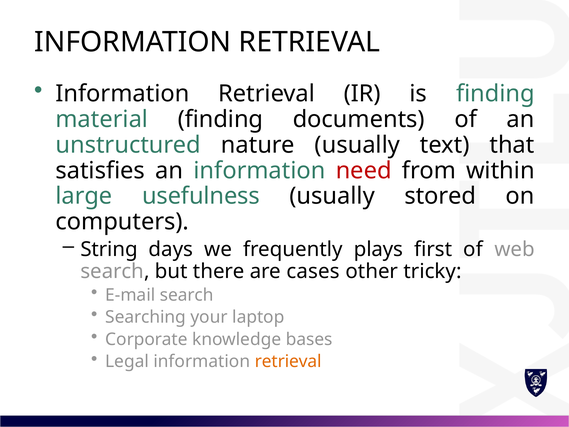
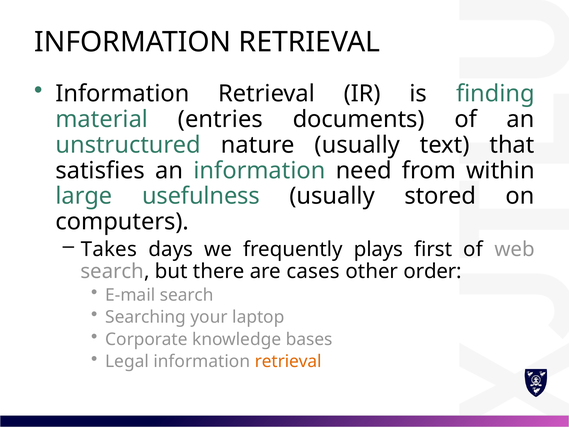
material finding: finding -> entries (220, 119)
need colour: red -> black (364, 170)
String: String -> Takes (109, 249)
tricky: tricky -> order (433, 271)
